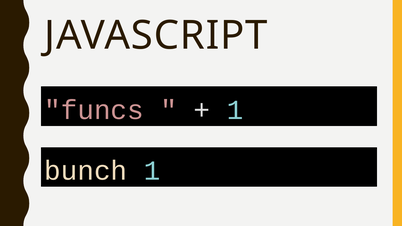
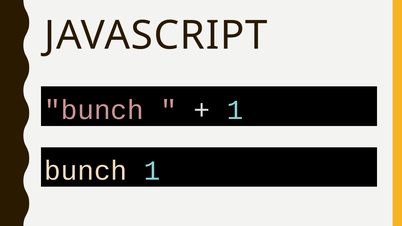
funcs: funcs -> bunch (94, 110)
